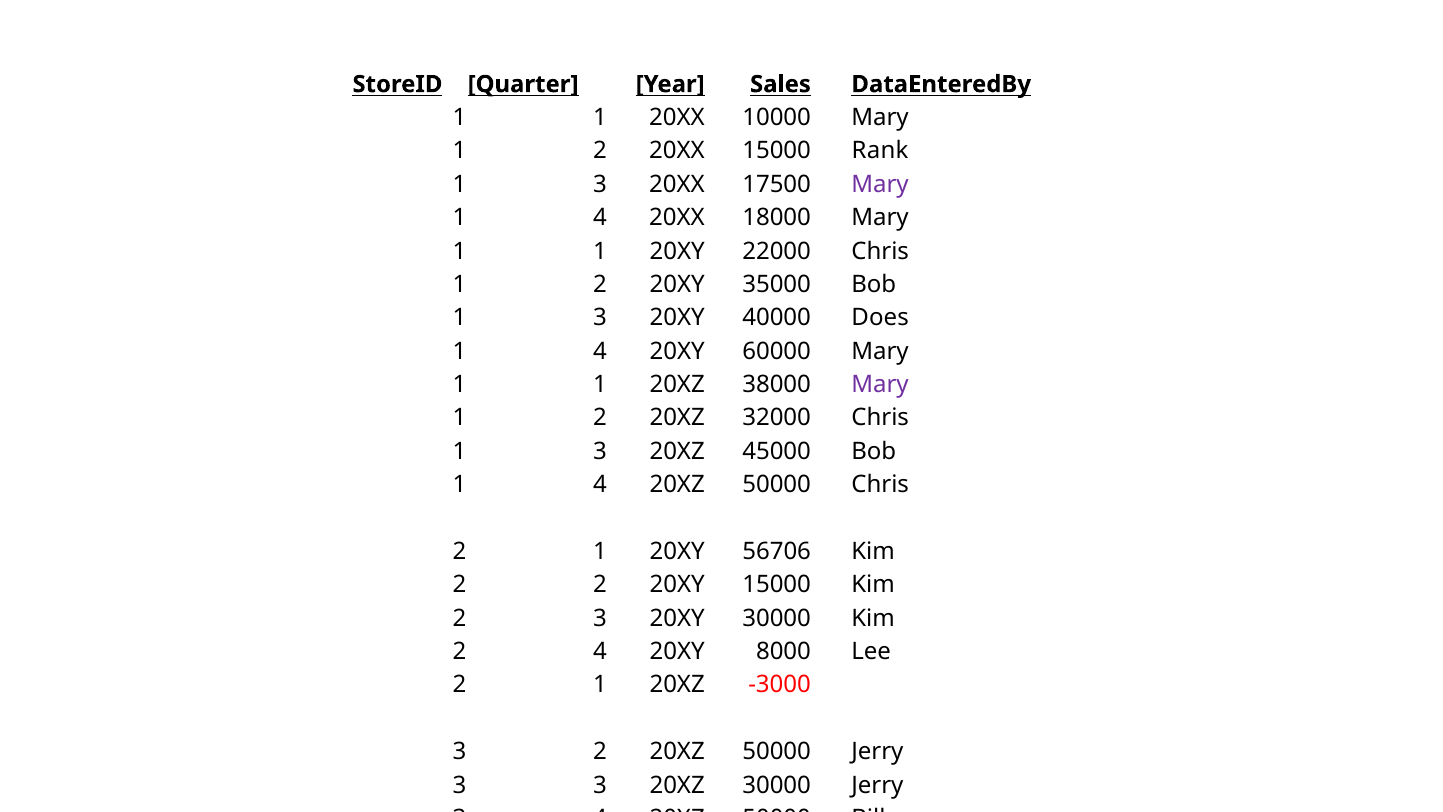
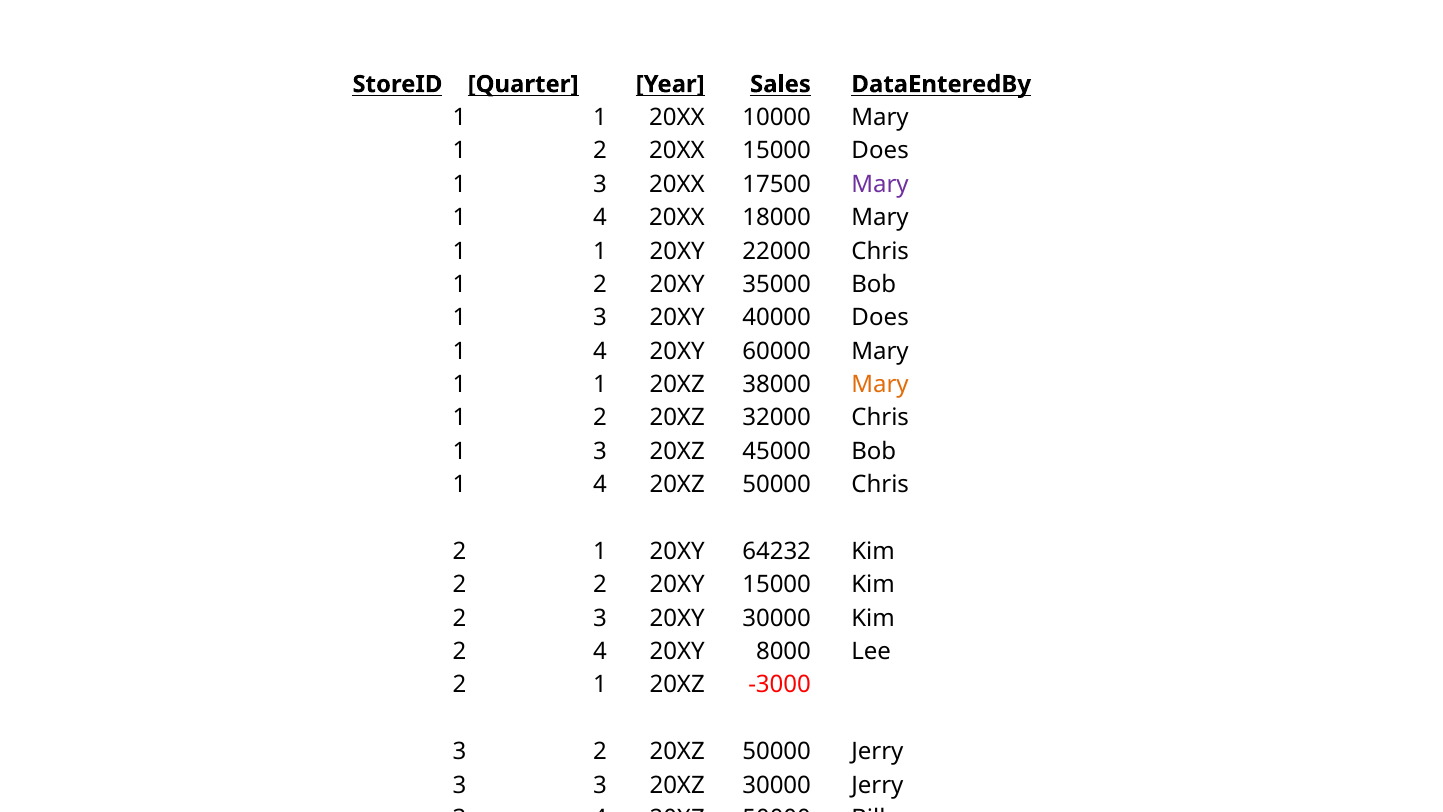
15000 Rank: Rank -> Does (880, 151)
Mary colour: purple -> orange (880, 384)
56706: 56706 -> 64232 (777, 551)
